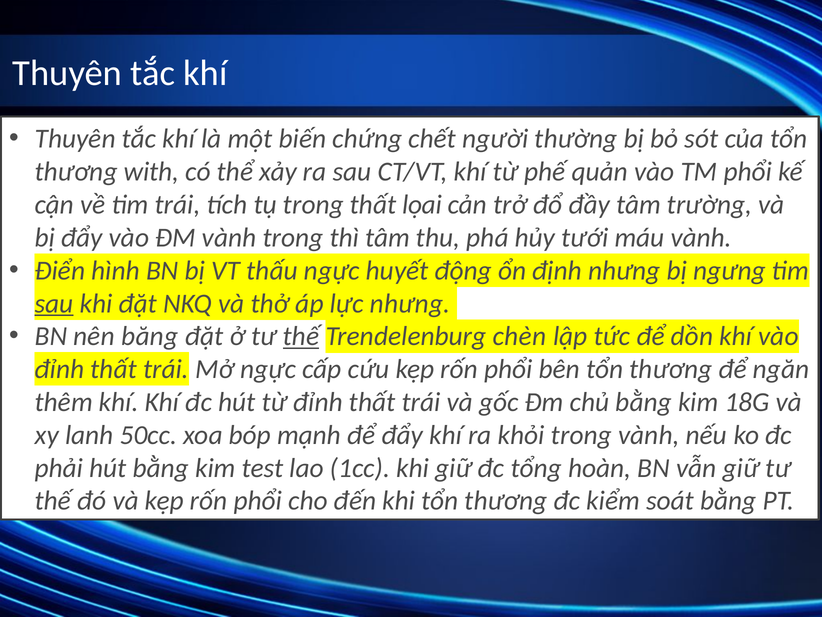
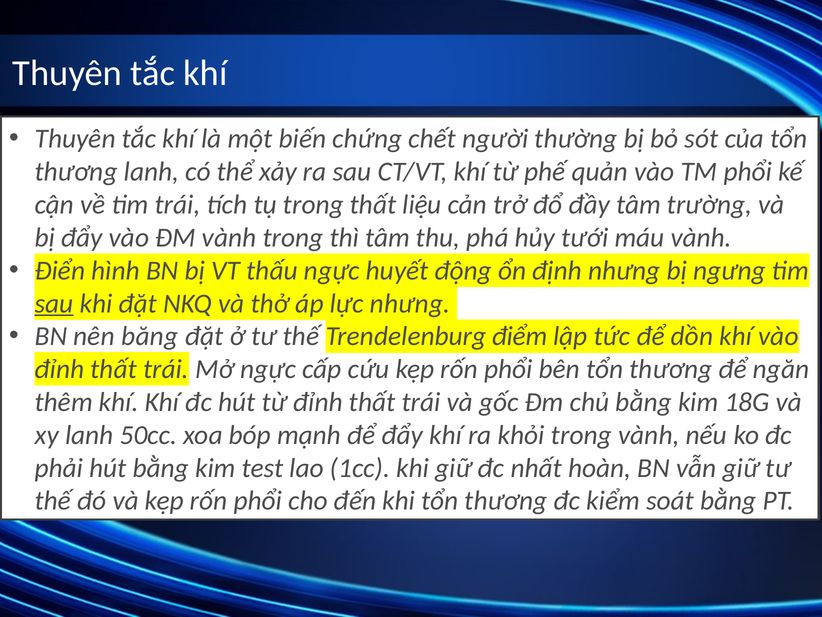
thương with: with -> lanh (152, 172)
lọai: lọai -> liệu (422, 205)
thế underline: present -> none (301, 336)
chèn: chèn -> điểm (520, 336)
tổng: tổng -> nhất (536, 468)
